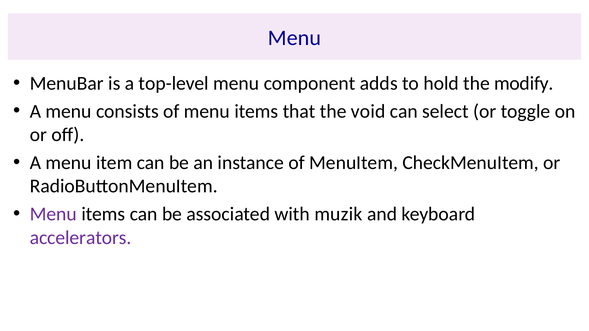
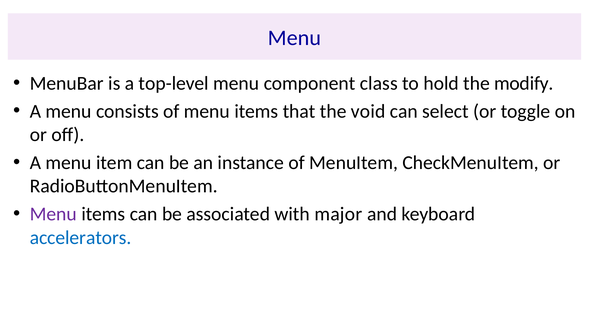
adds: adds -> class (379, 83)
muzik: muzik -> major (338, 214)
accelerators colour: purple -> blue (81, 238)
